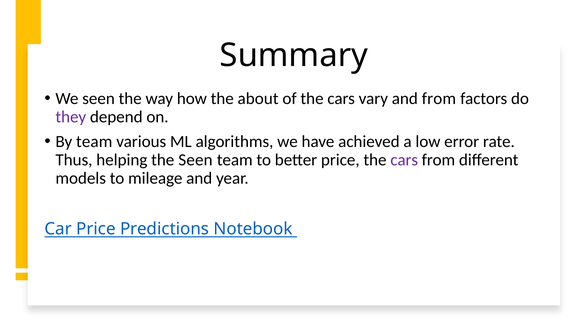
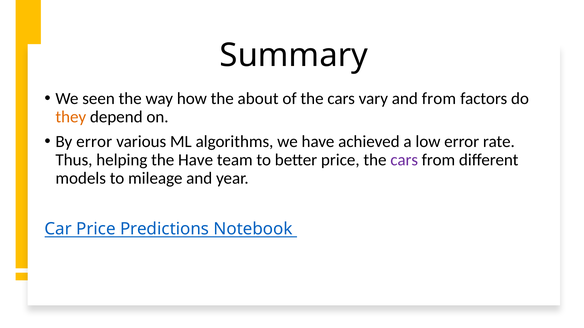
they colour: purple -> orange (71, 117)
By team: team -> error (94, 142)
the Seen: Seen -> Have (196, 160)
